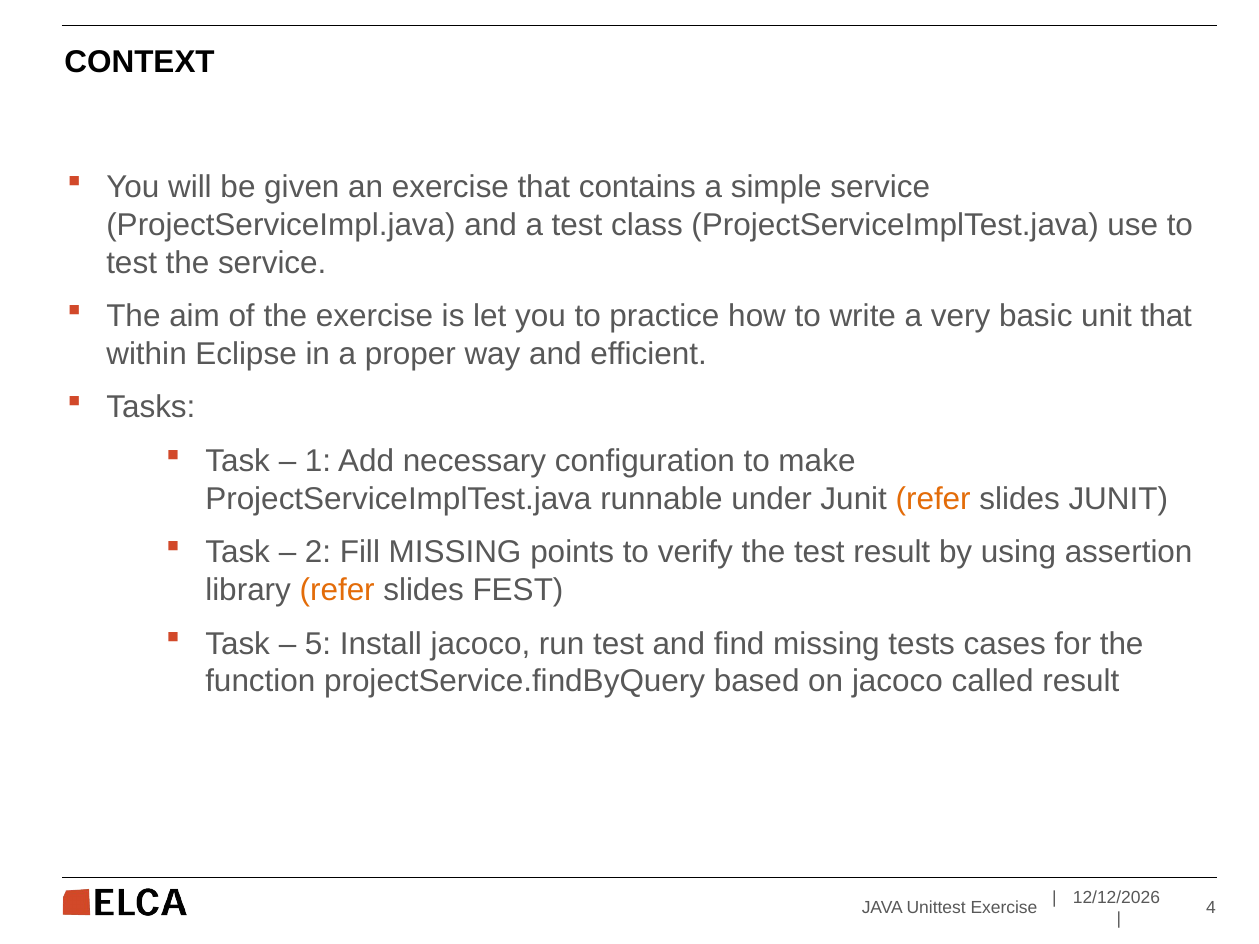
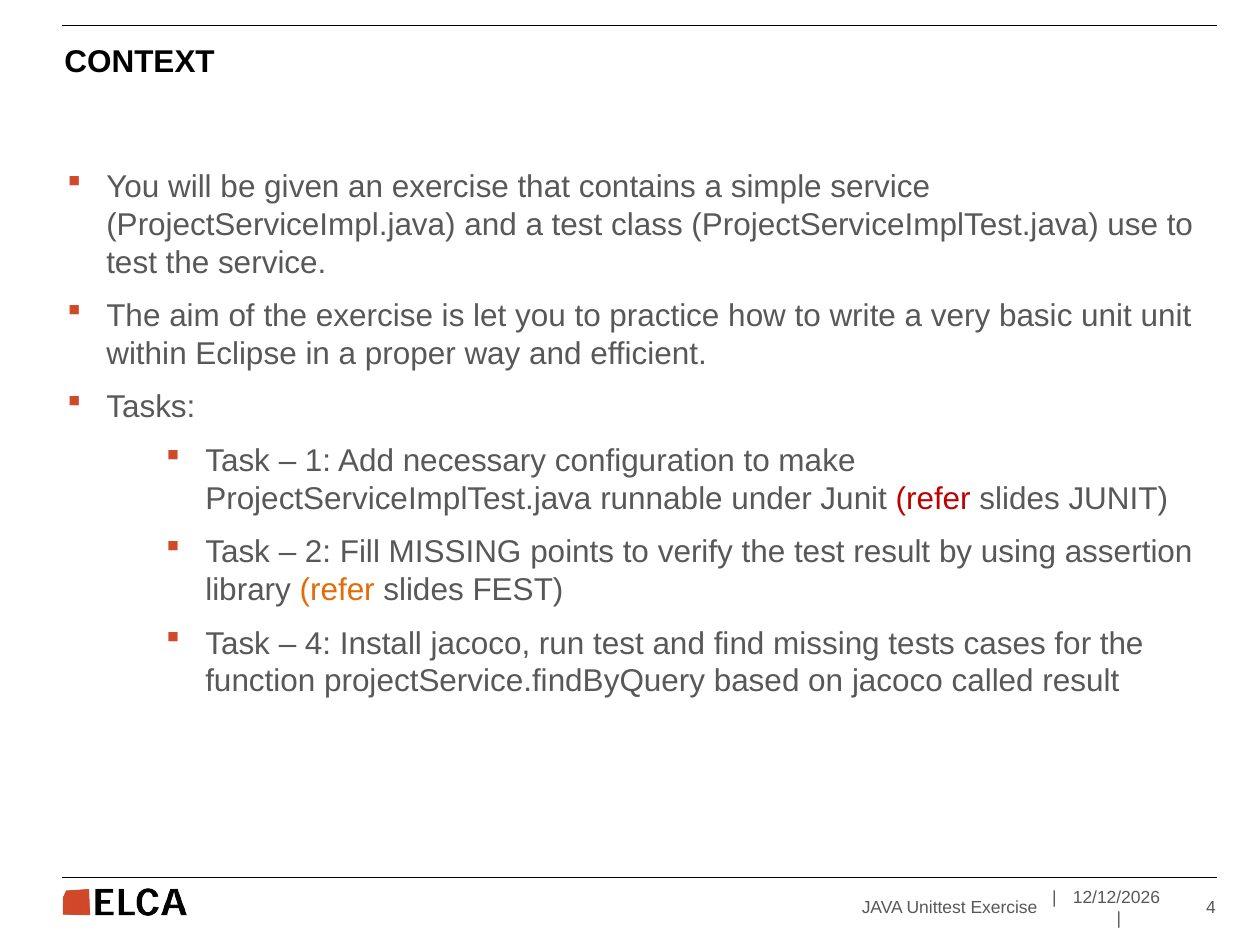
unit that: that -> unit (1166, 316)
refer colour: orange -> red (933, 499)
5: 5 -> 4 (318, 644)
